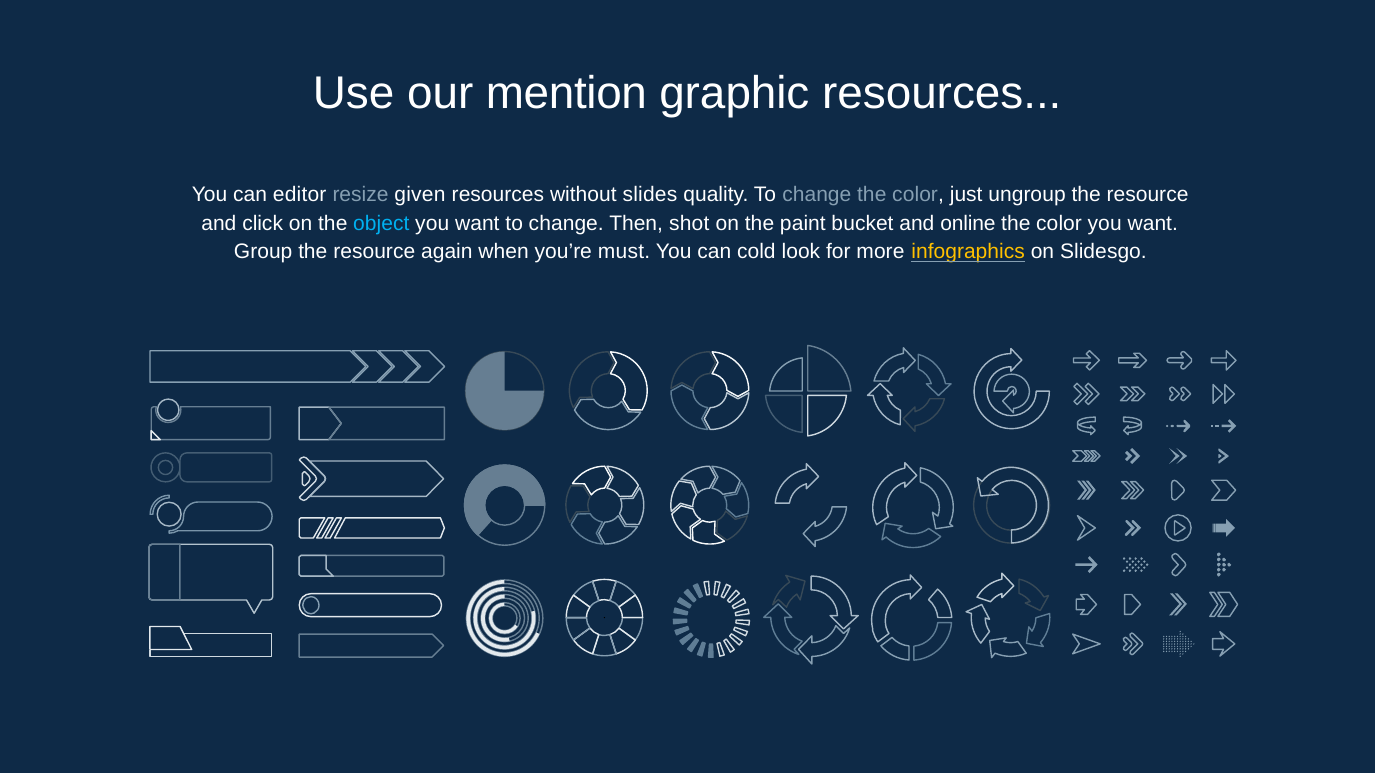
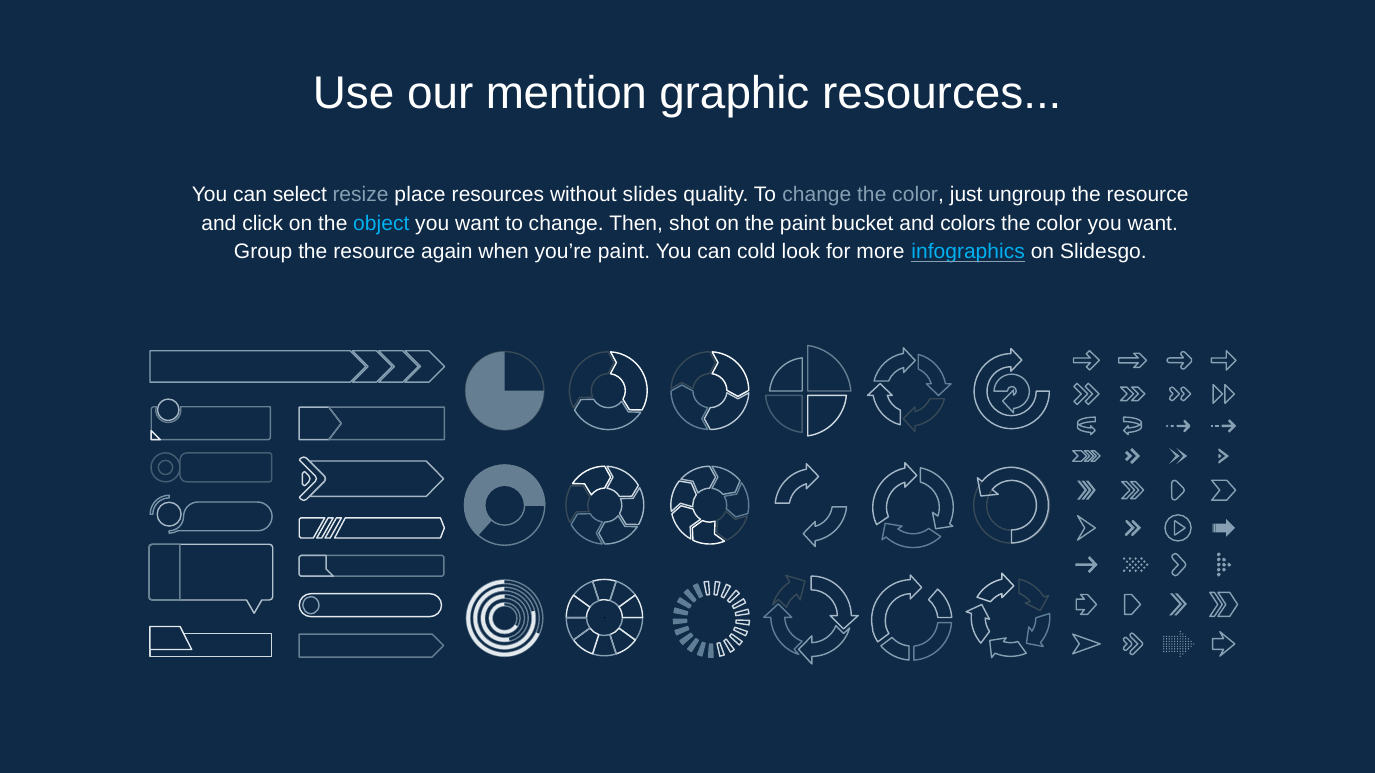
editor: editor -> select (300, 194)
given: given -> place (420, 194)
online: online -> colors (968, 223)
you’re must: must -> paint (624, 252)
infographics colour: yellow -> light blue (968, 252)
